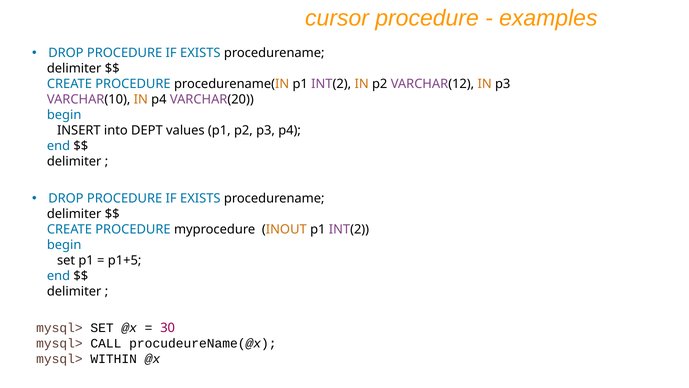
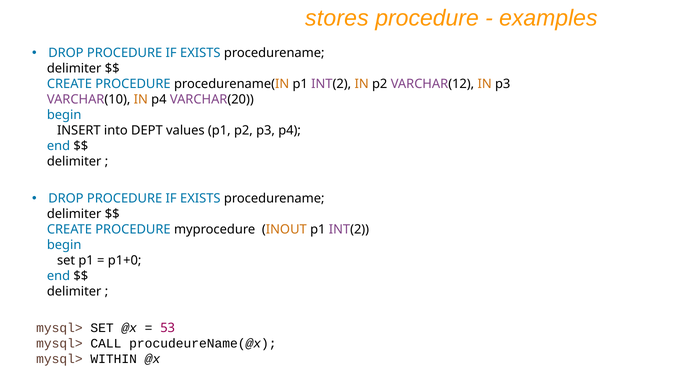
cursor: cursor -> stores (337, 18)
p1+5: p1+5 -> p1+0 (125, 260)
30: 30 -> 53 (168, 328)
